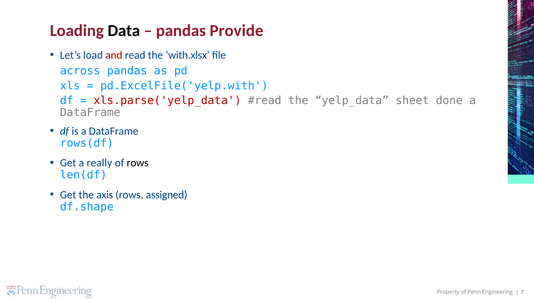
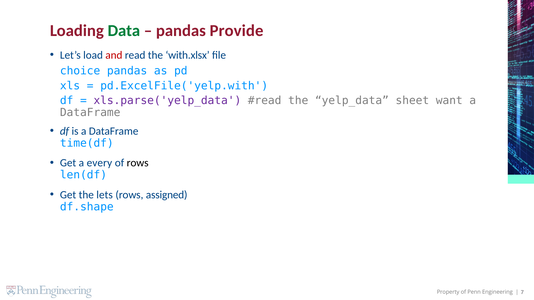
Data colour: black -> green (124, 31)
across: across -> choice (80, 71)
xls.parse('yelp_data colour: red -> purple (167, 101)
done: done -> want (449, 101)
rows(df: rows(df -> time(df (87, 143)
really: really -> every (99, 163)
axis: axis -> lets (105, 195)
